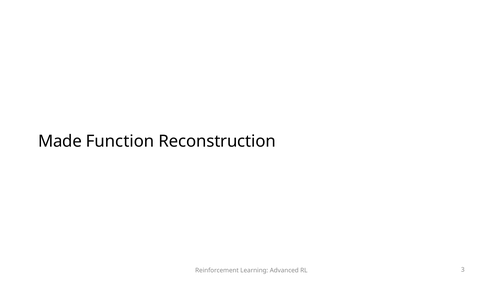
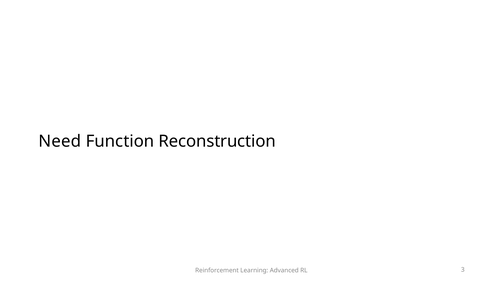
Made: Made -> Need (60, 141)
